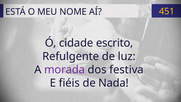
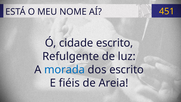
morada colour: purple -> blue (65, 70)
dos festiva: festiva -> escrito (127, 70)
Nada: Nada -> Areia (113, 83)
